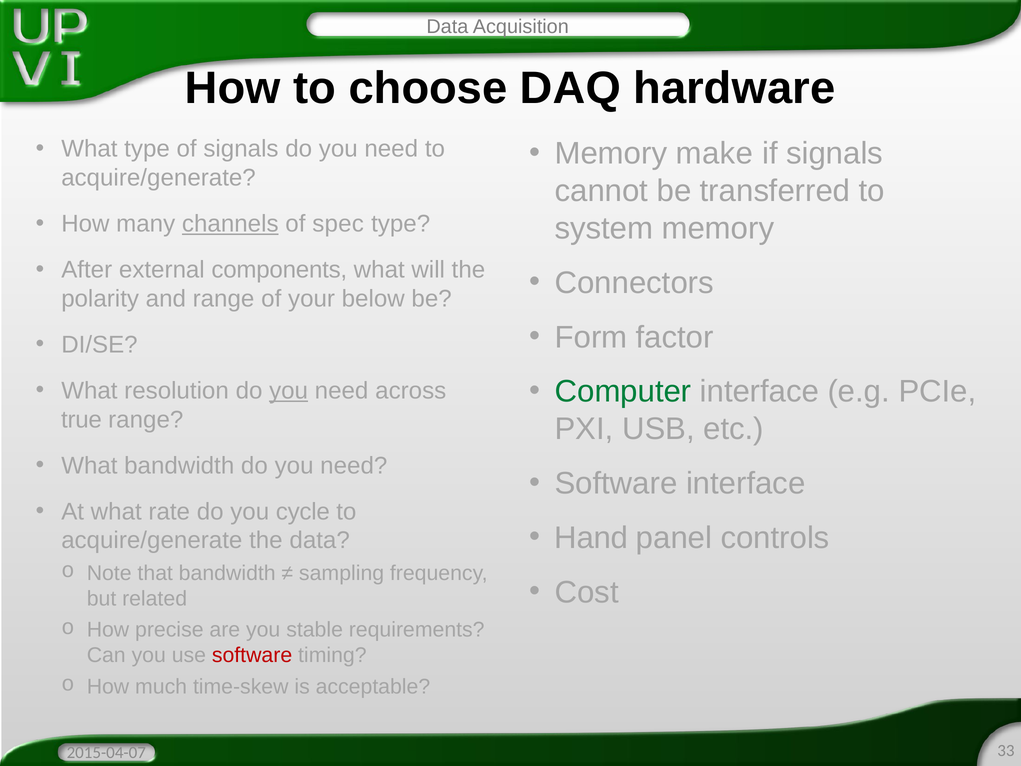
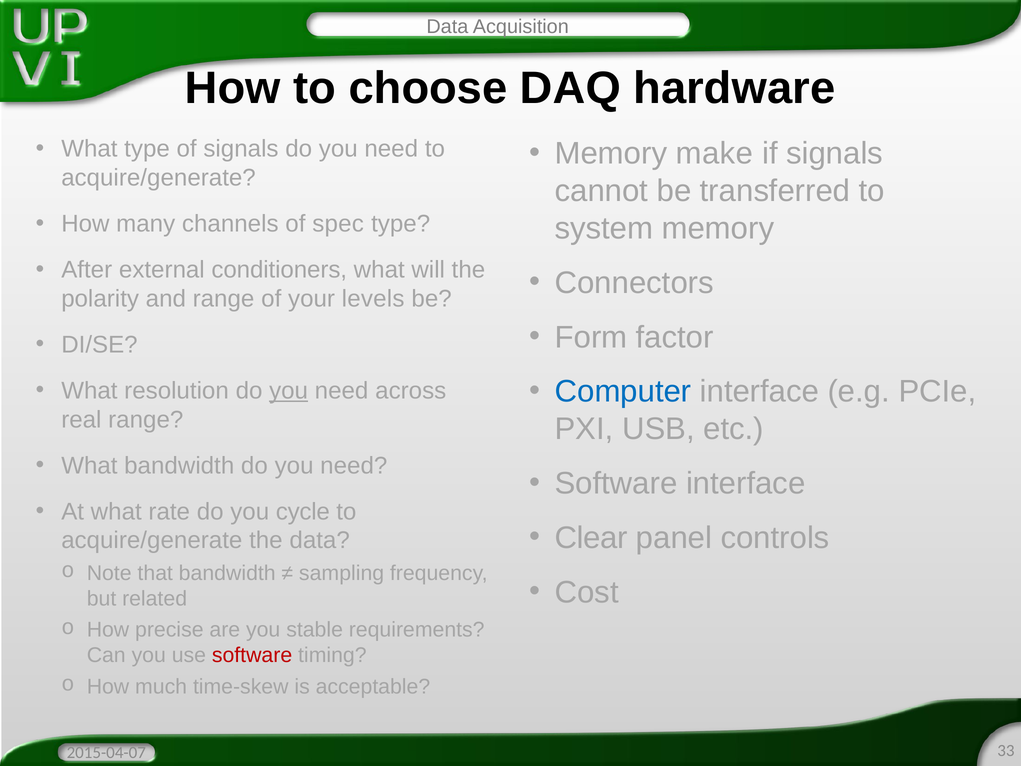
channels underline: present -> none (230, 224)
components: components -> conditioners (279, 270)
below: below -> levels (373, 299)
Computer colour: green -> blue (623, 392)
true: true -> real (81, 419)
Hand: Hand -> Clear (591, 538)
